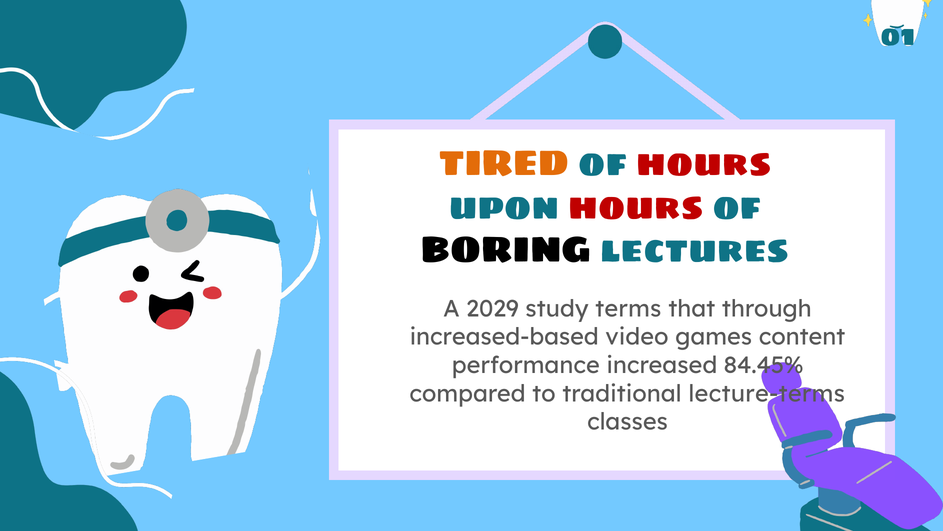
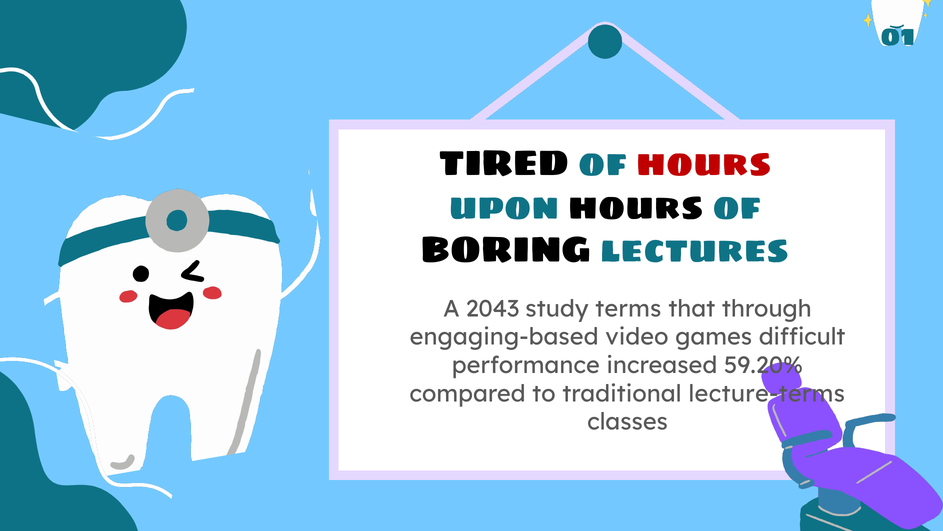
TIRED colour: orange -> black (504, 163)
hours colour: red -> black (636, 206)
2029: 2029 -> 2043 (493, 309)
increased-based: increased-based -> engaging-based (504, 337)
content: content -> difficult (802, 337)
84.45%: 84.45% -> 59.20% (763, 365)
